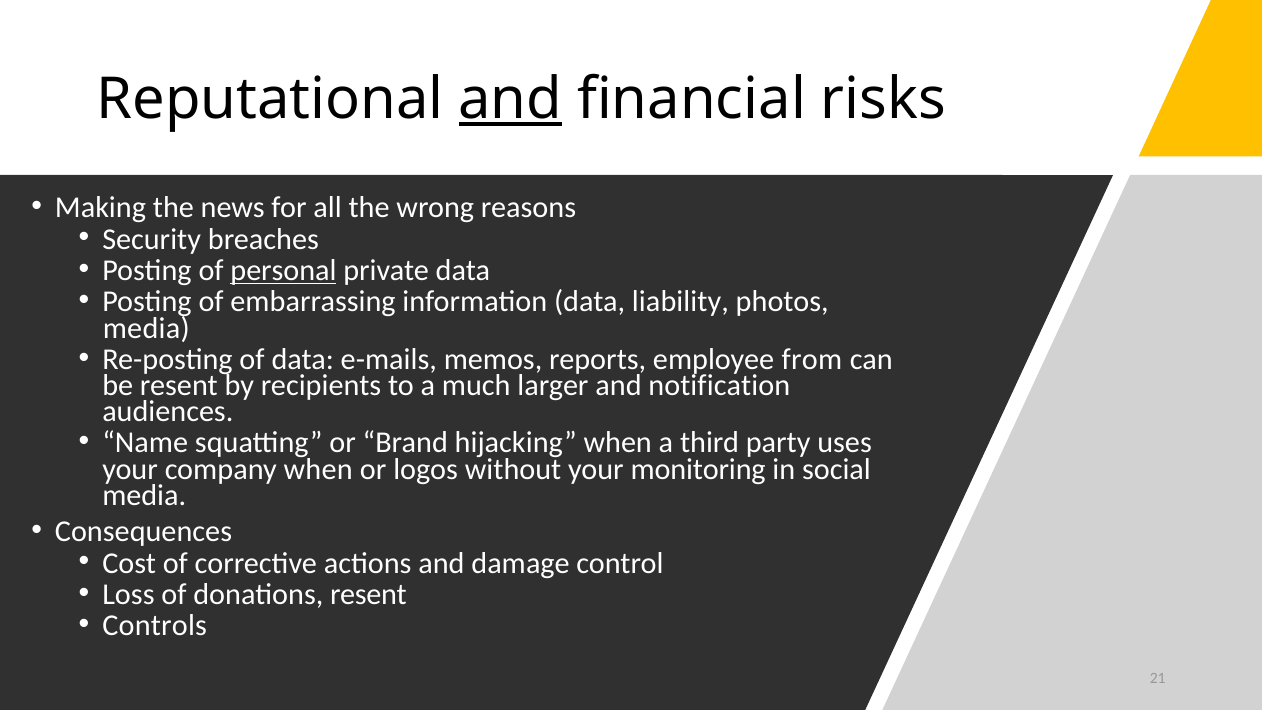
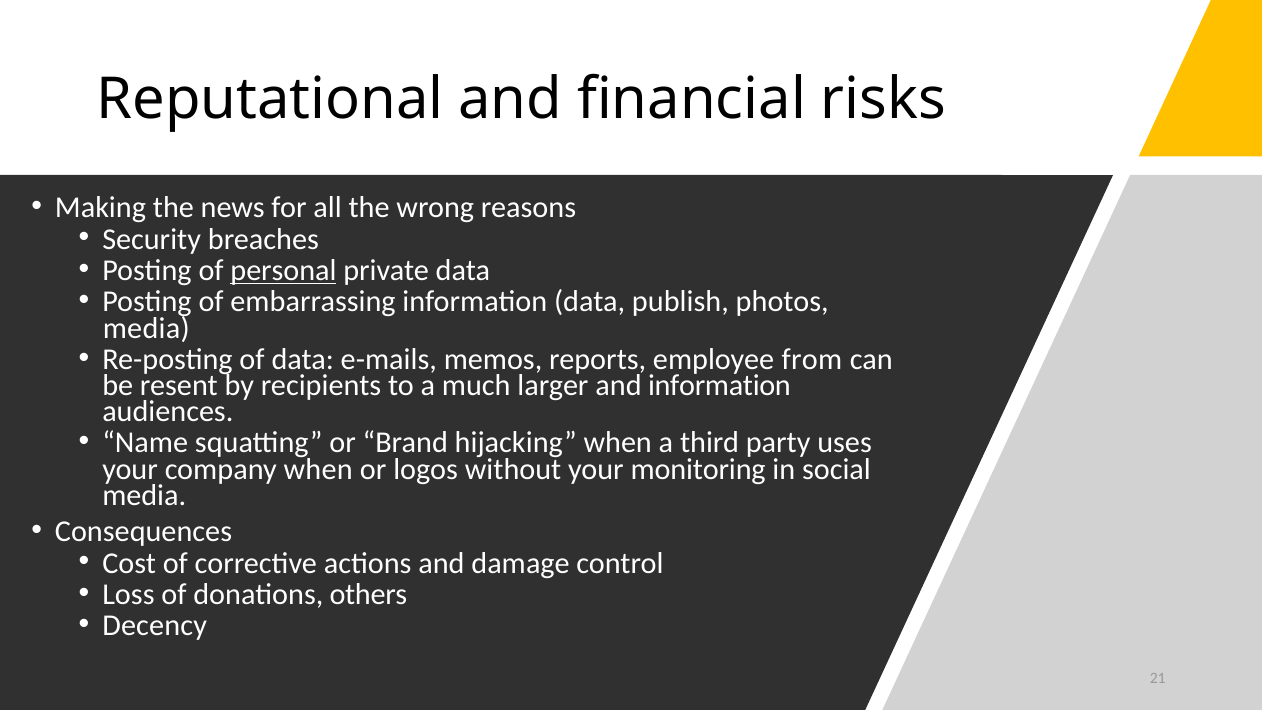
and underline: present -> none (510, 99)
liability: liability -> publish (680, 302)
and notification: notification -> information (719, 385)
donations resent: resent -> others (368, 594)
Controls: Controls -> Decency (155, 626)
